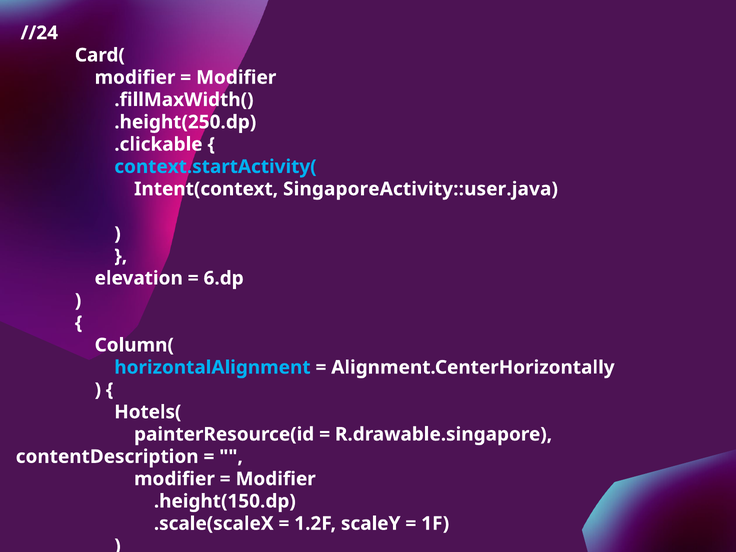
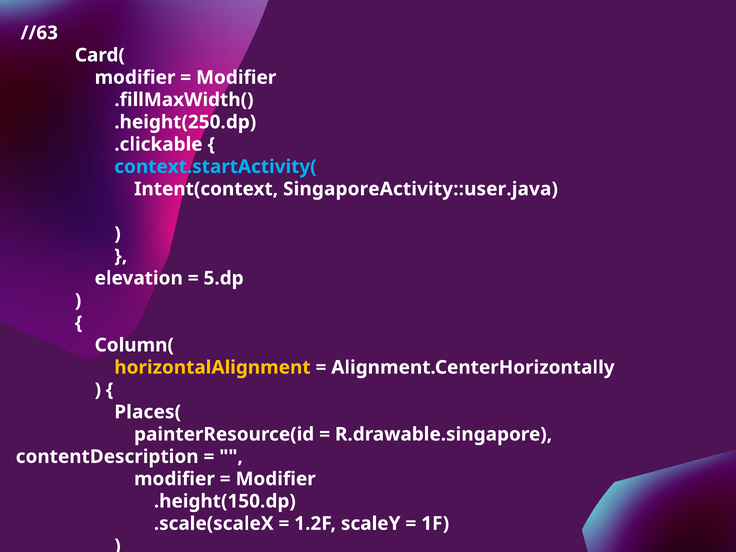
//24: //24 -> //63 (39, 33)
6.dp: 6.dp -> 5.dp (224, 278)
horizontalAlignment colour: light blue -> yellow (212, 367)
Hotels(: Hotels( -> Places( (148, 412)
